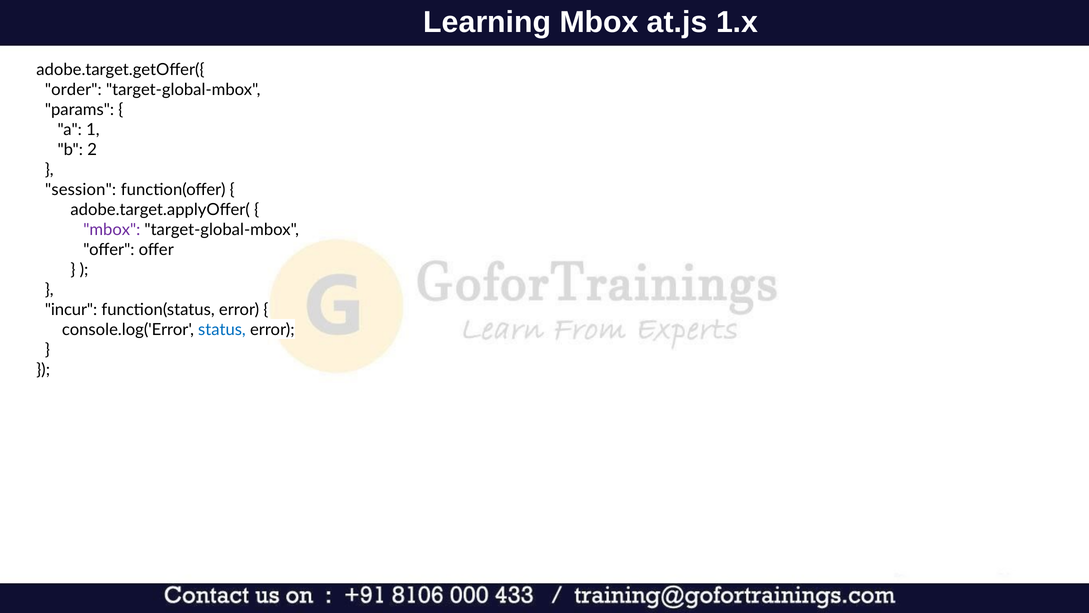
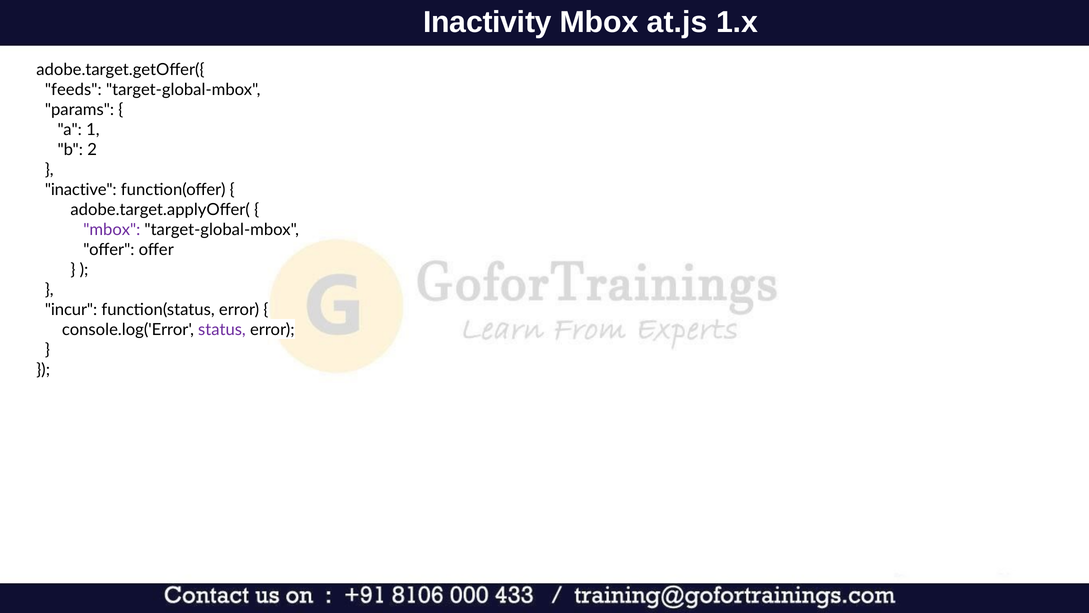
Learning: Learning -> Inactivity (487, 22)
order: order -> feeds (73, 90)
session: session -> inactive (81, 190)
status colour: blue -> purple (222, 330)
